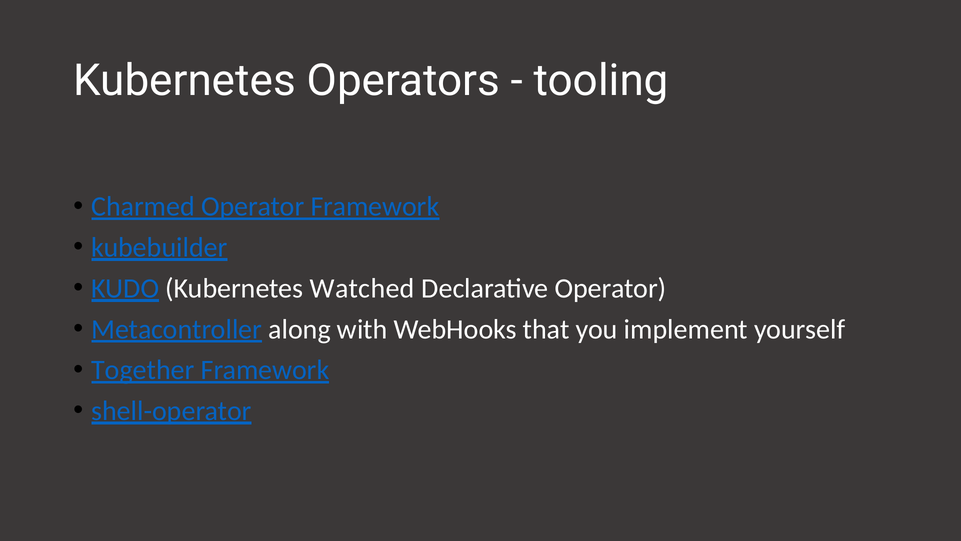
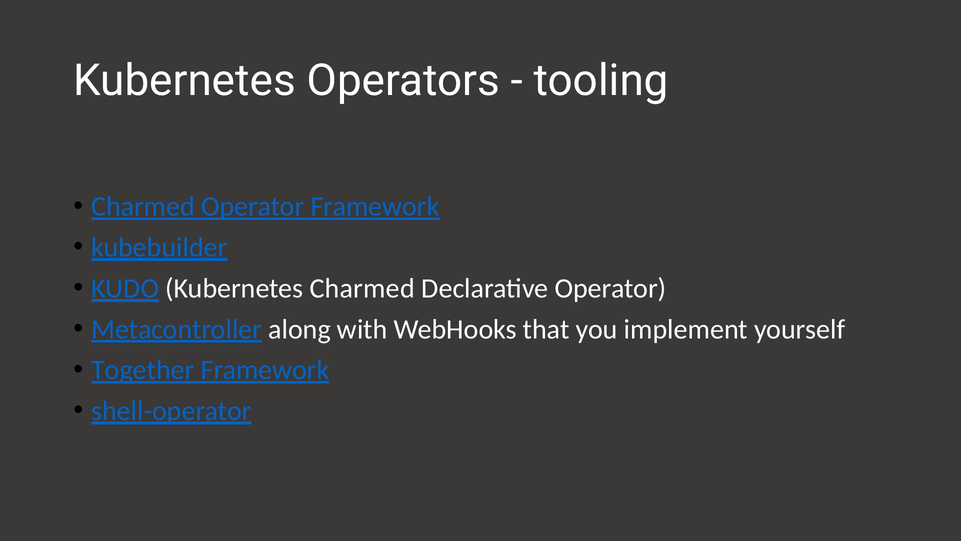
Kubernetes Watched: Watched -> Charmed (362, 288)
